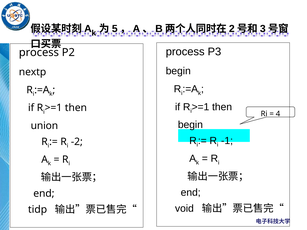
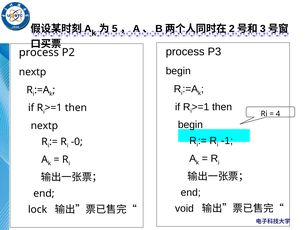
union: union -> nextp (44, 126)
-2: -2 -> -0 (77, 142)
tidp: tidp -> lock (38, 210)
